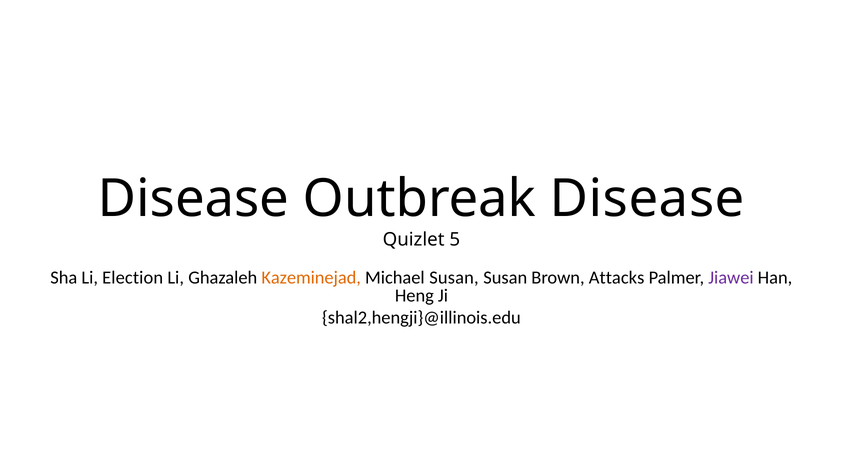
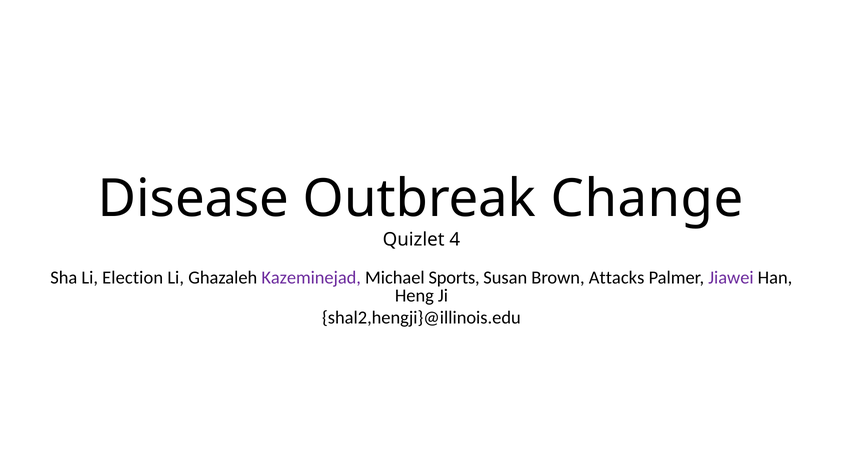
Outbreak Disease: Disease -> Change (647, 199)
5: 5 -> 4 (455, 239)
Kazeminejad colour: orange -> purple (311, 278)
Michael Susan: Susan -> Sports (454, 278)
